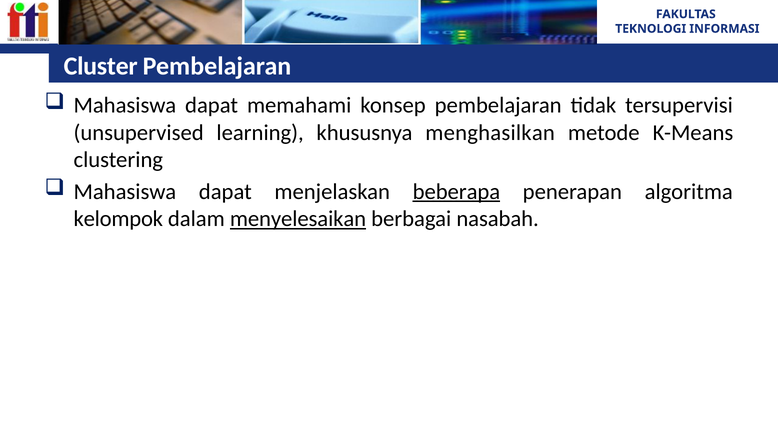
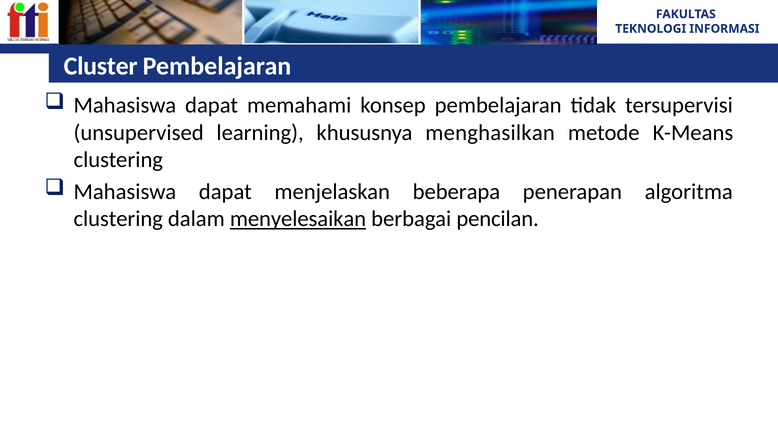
beberapa underline: present -> none (456, 192)
kelompok: kelompok -> clustering (118, 219)
nasabah: nasabah -> pencilan (498, 219)
